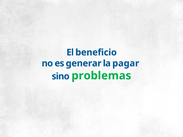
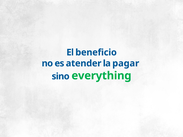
generar: generar -> atender (84, 63)
problemas: problemas -> everything (101, 76)
